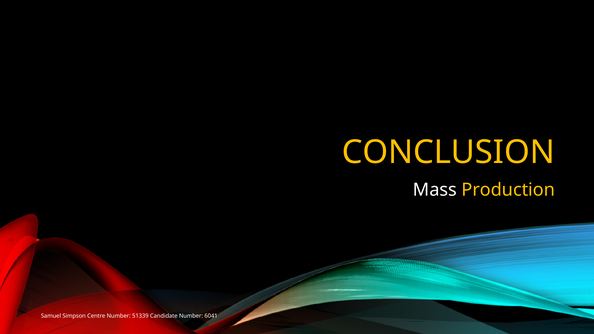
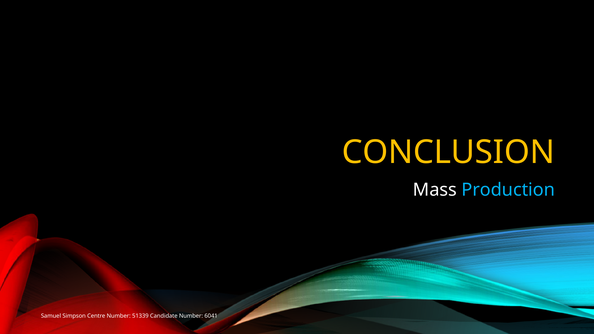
Production colour: yellow -> light blue (508, 190)
